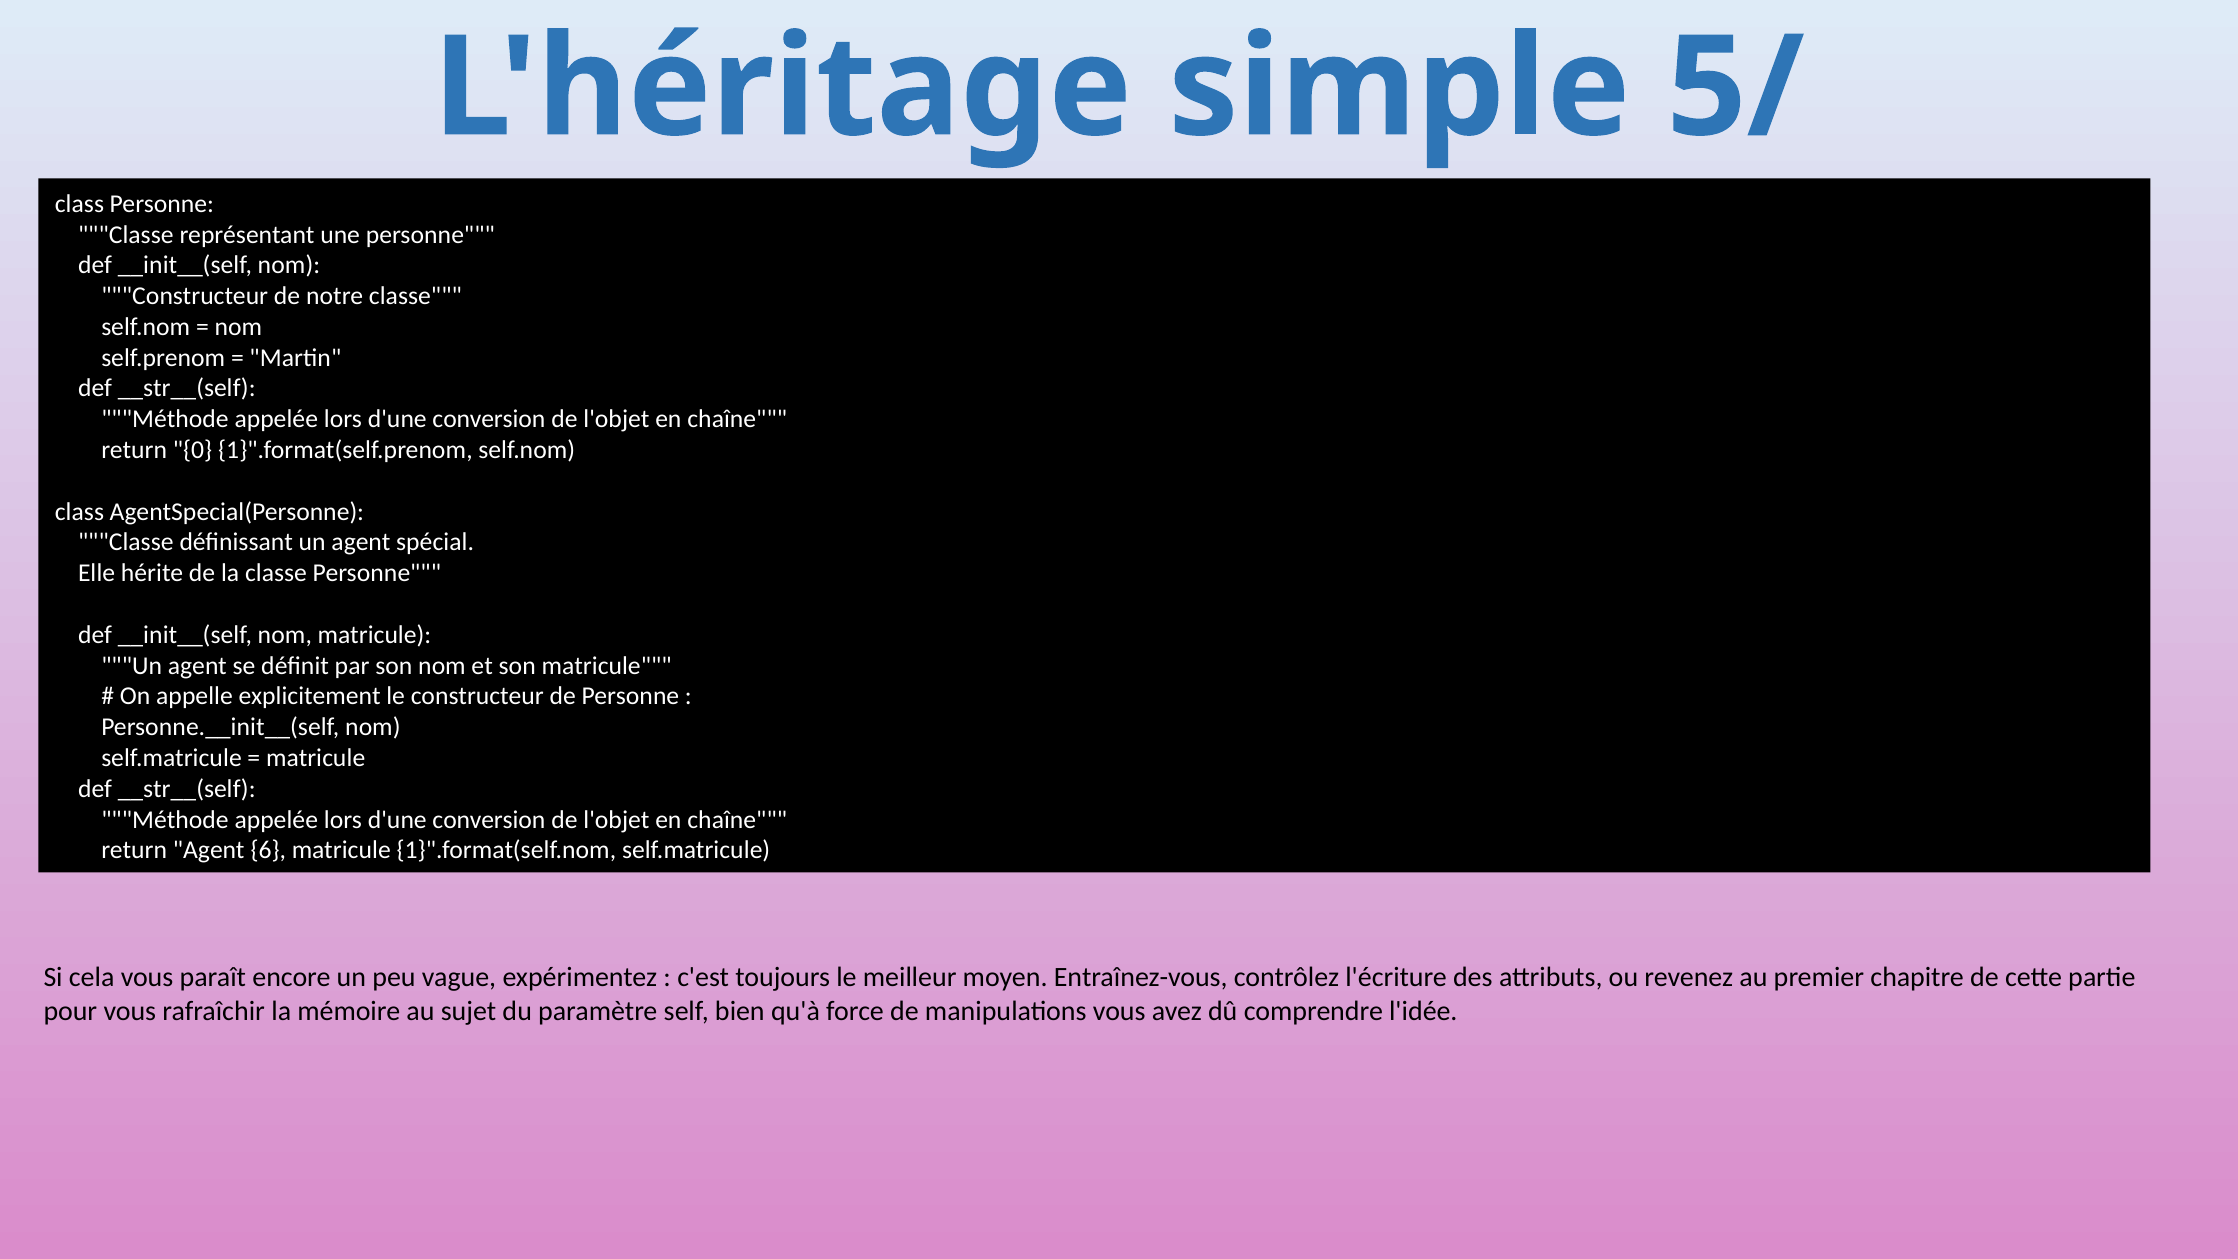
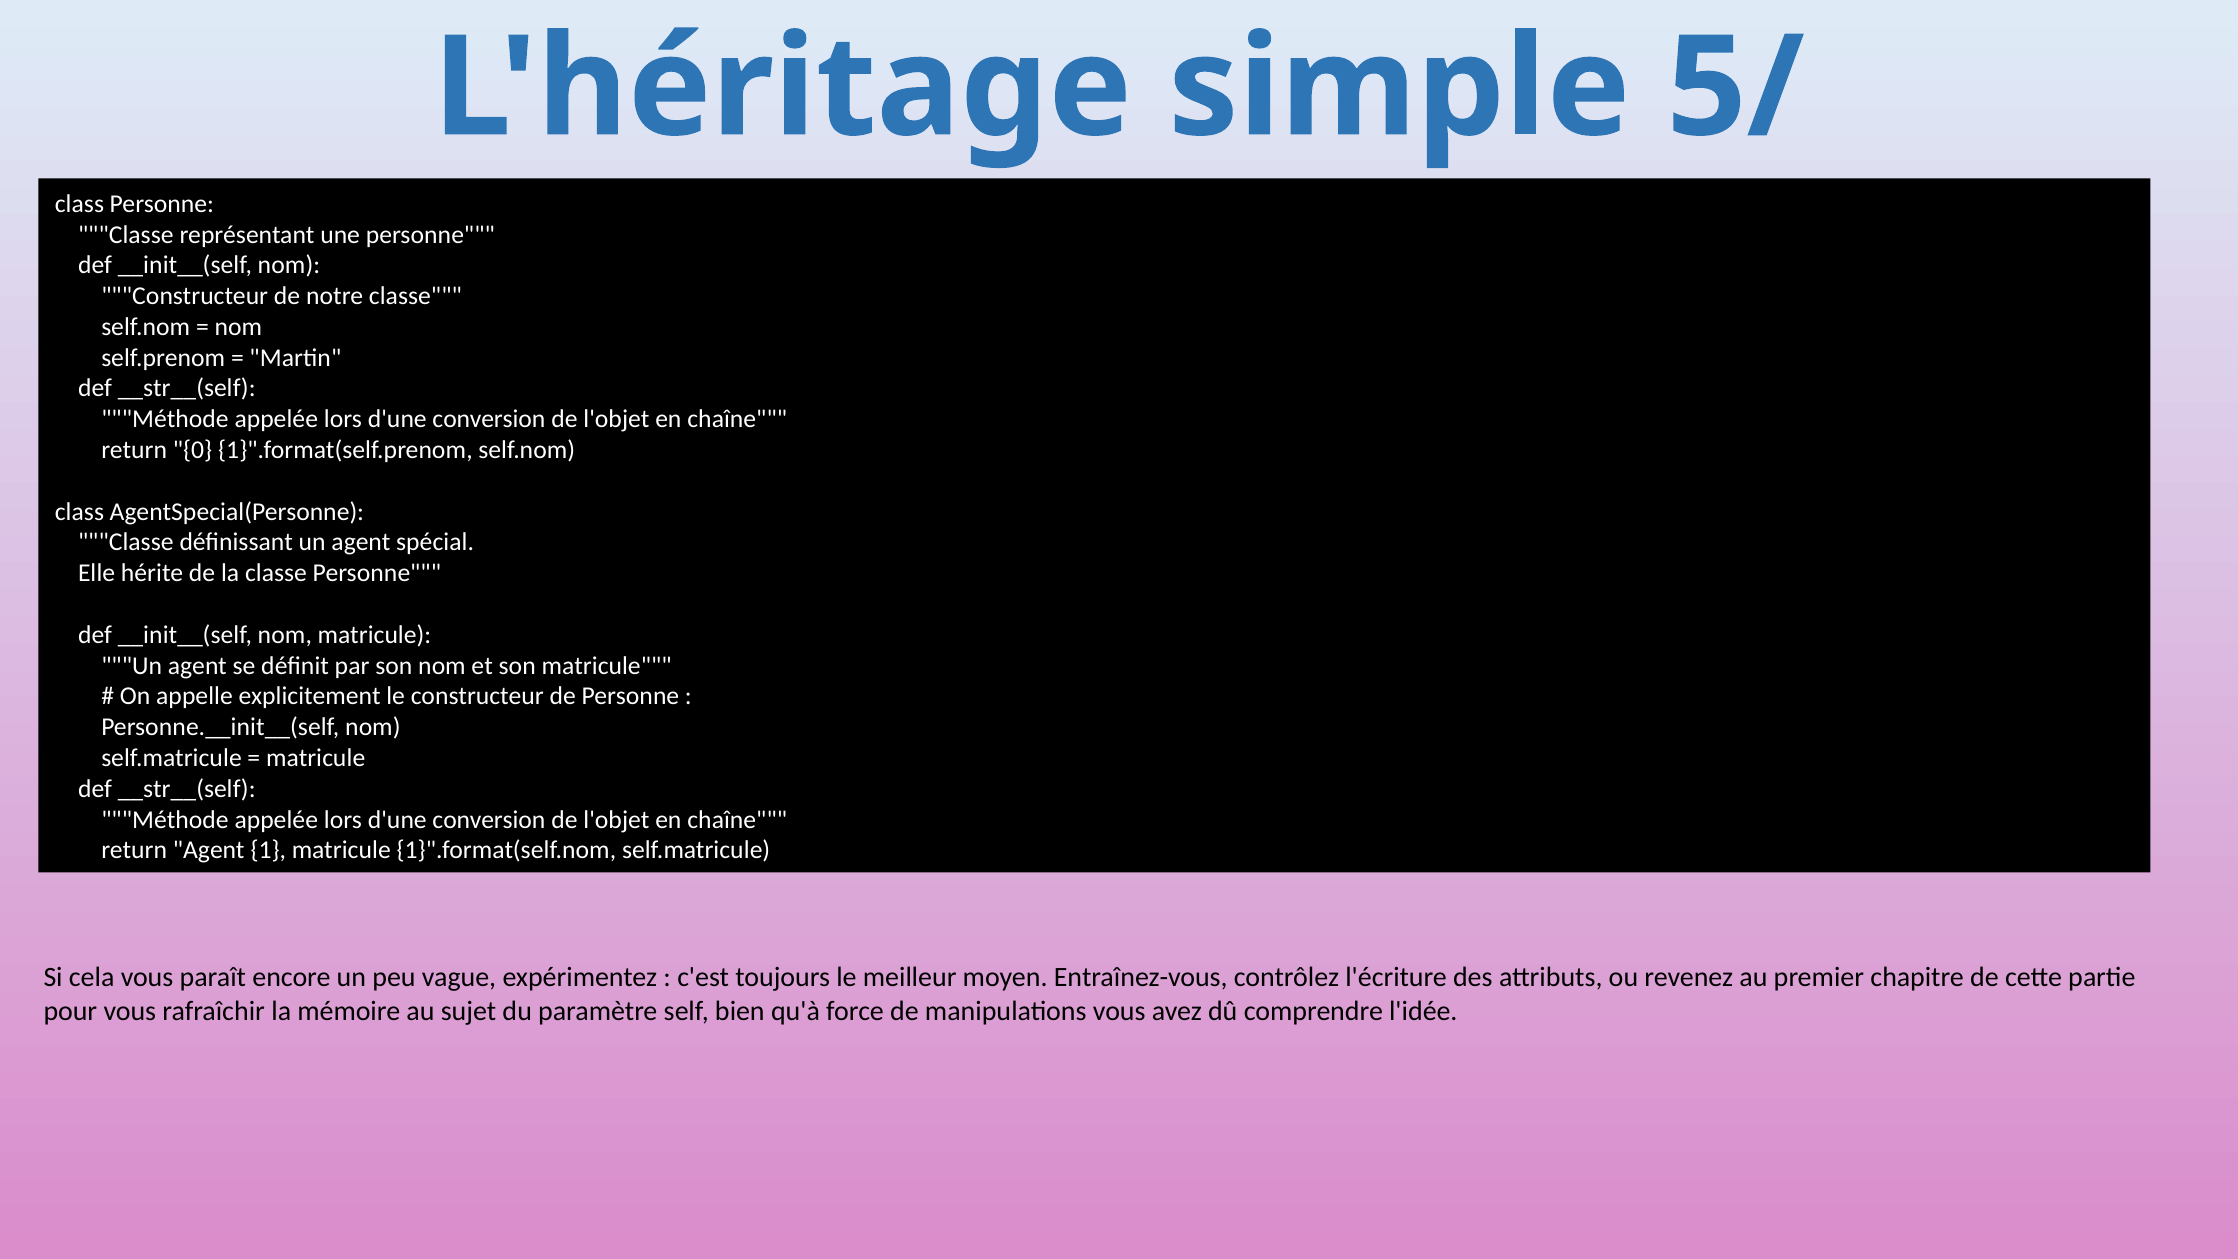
6: 6 -> 1 (268, 850)
